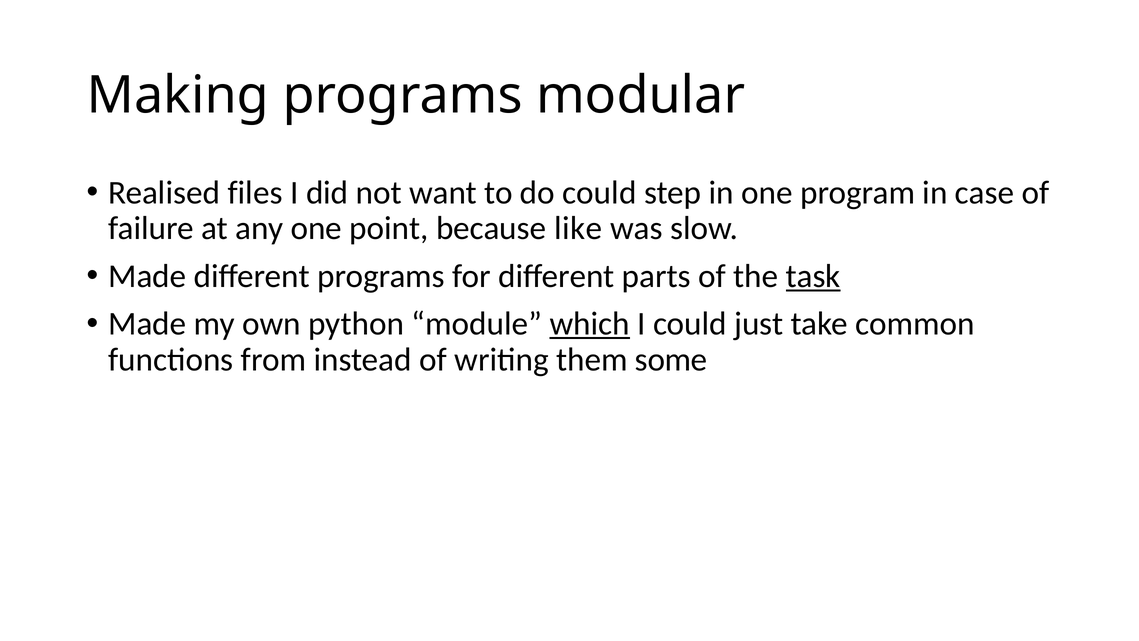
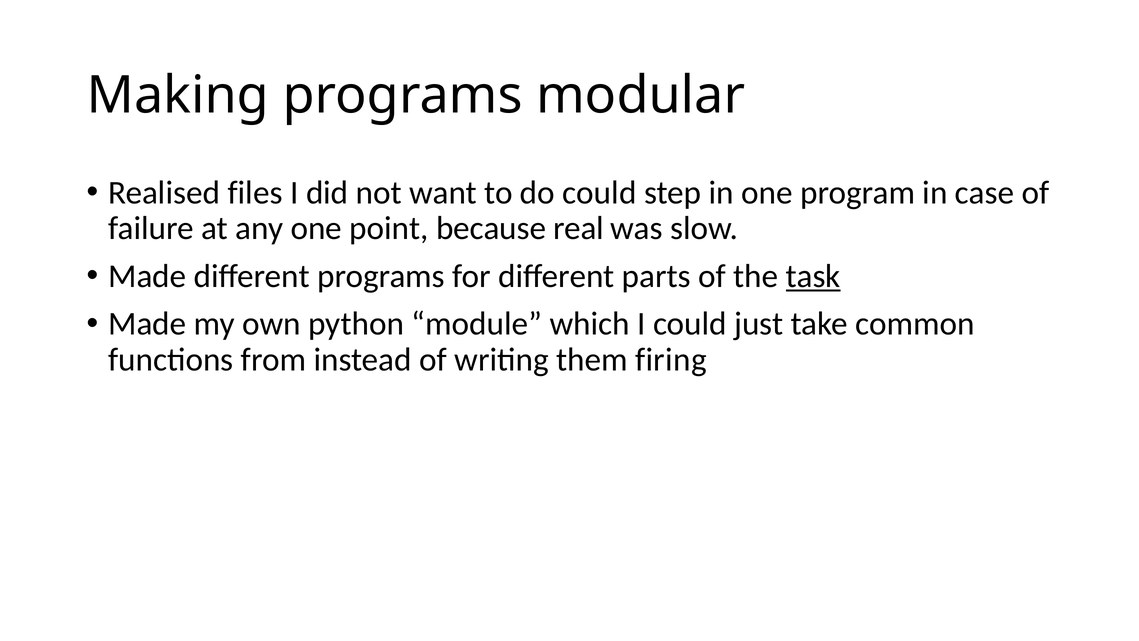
like: like -> real (579, 228)
which underline: present -> none (590, 324)
some: some -> firing (671, 360)
